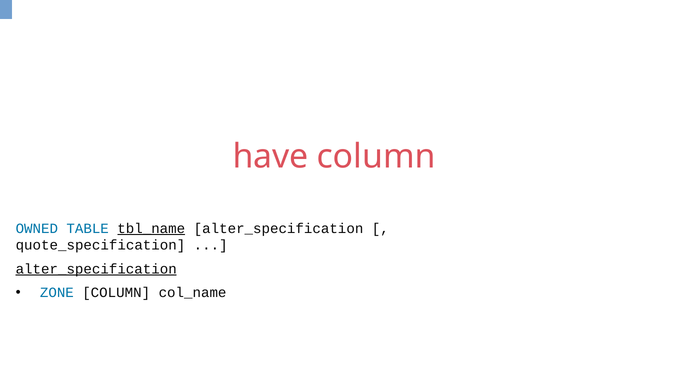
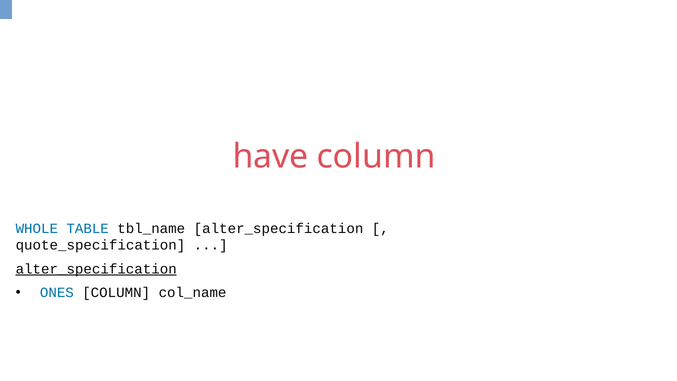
OWNED: OWNED -> WHOLE (37, 228)
tbl_name underline: present -> none (151, 228)
ZONE: ZONE -> ONES (57, 293)
